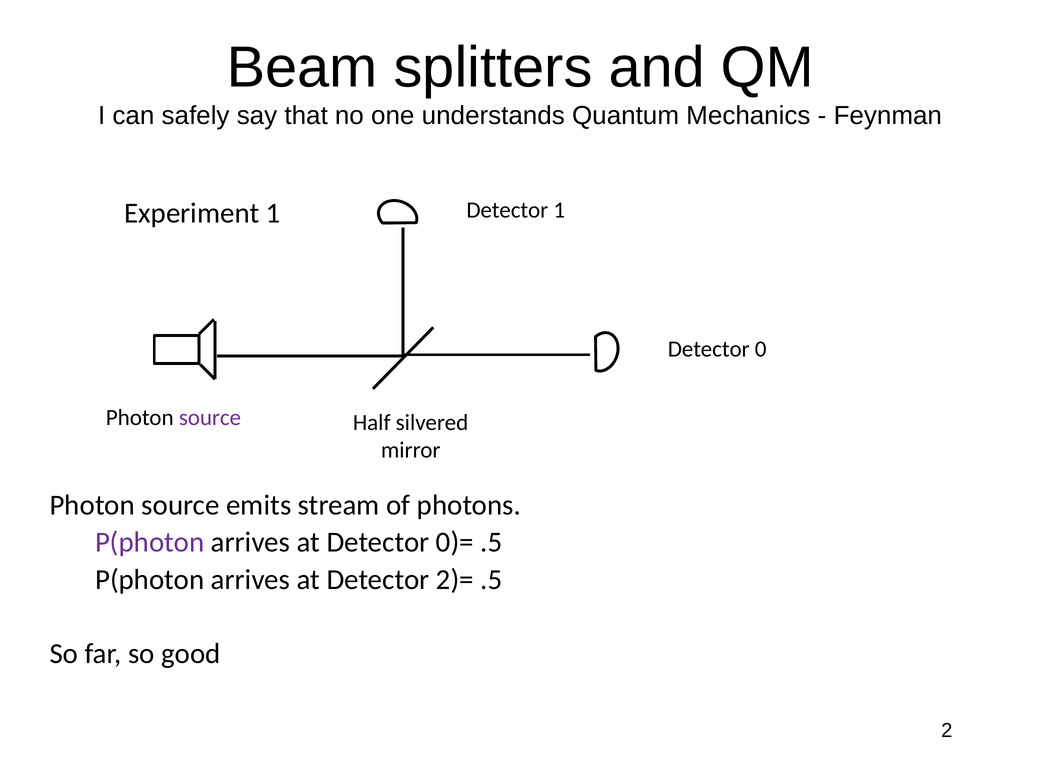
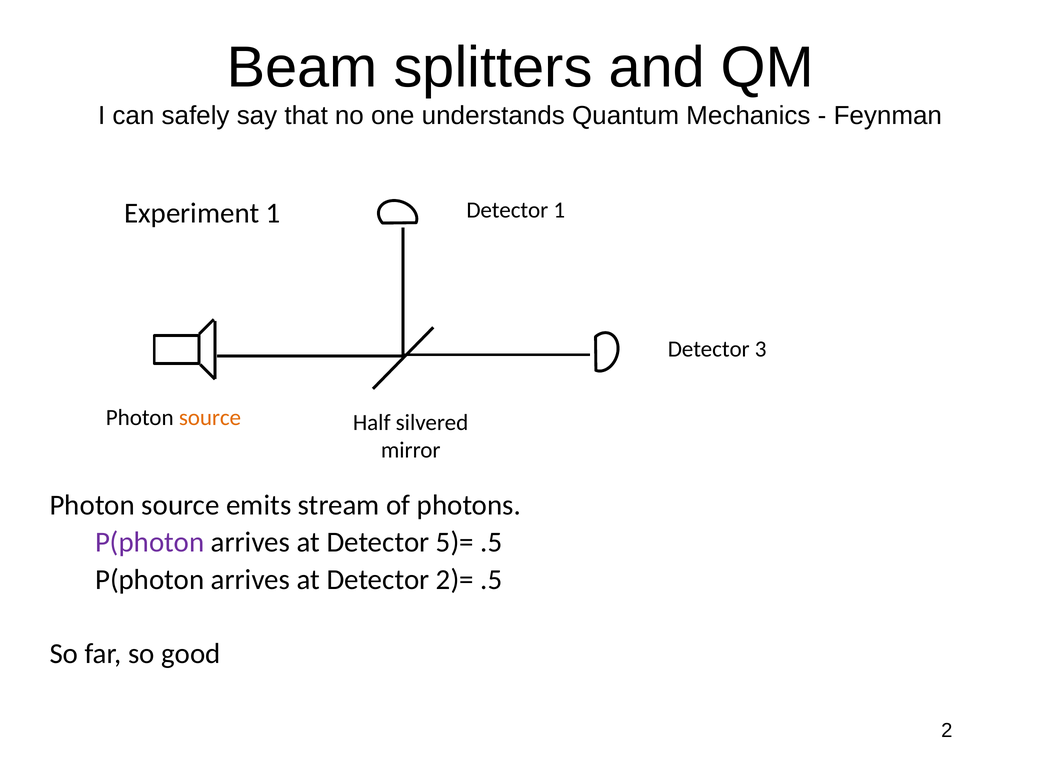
0: 0 -> 3 (761, 349)
source colour: purple -> orange (210, 417)
0)=: 0)= -> 5)= (455, 542)
